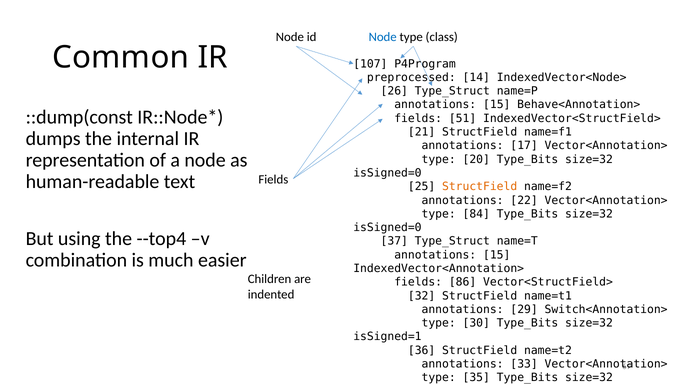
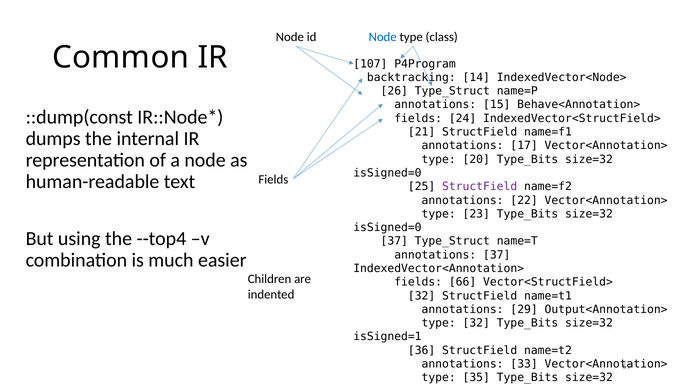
preprocessed: preprocessed -> backtracking (411, 77)
51: 51 -> 24 (463, 118)
StructField colour: orange -> purple (480, 187)
84: 84 -> 23 (476, 214)
15: 15 -> 37 (497, 255)
86: 86 -> 66 (463, 282)
Switch<Annotation>: Switch<Annotation> -> Output<Annotation> (606, 310)
type 30: 30 -> 32 (476, 323)
